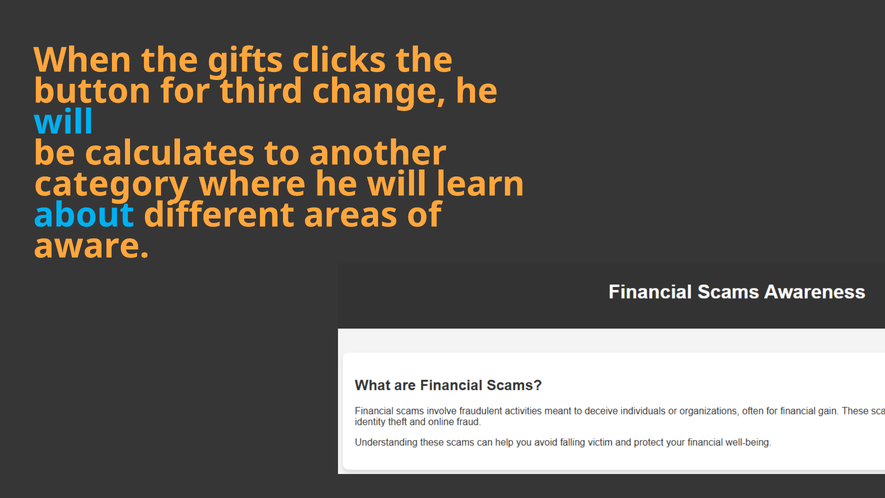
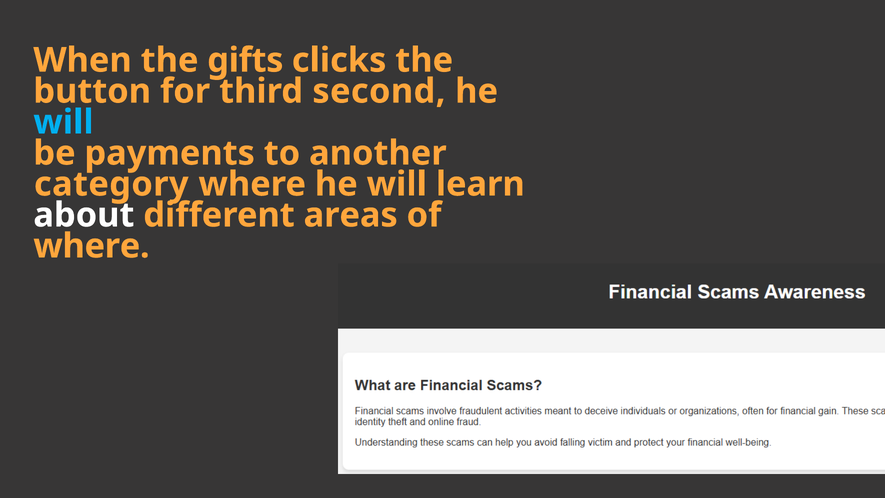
change: change -> second (379, 91)
calculates: calculates -> payments (170, 153)
about colour: light blue -> white (84, 215)
aware: aware -> where (91, 246)
